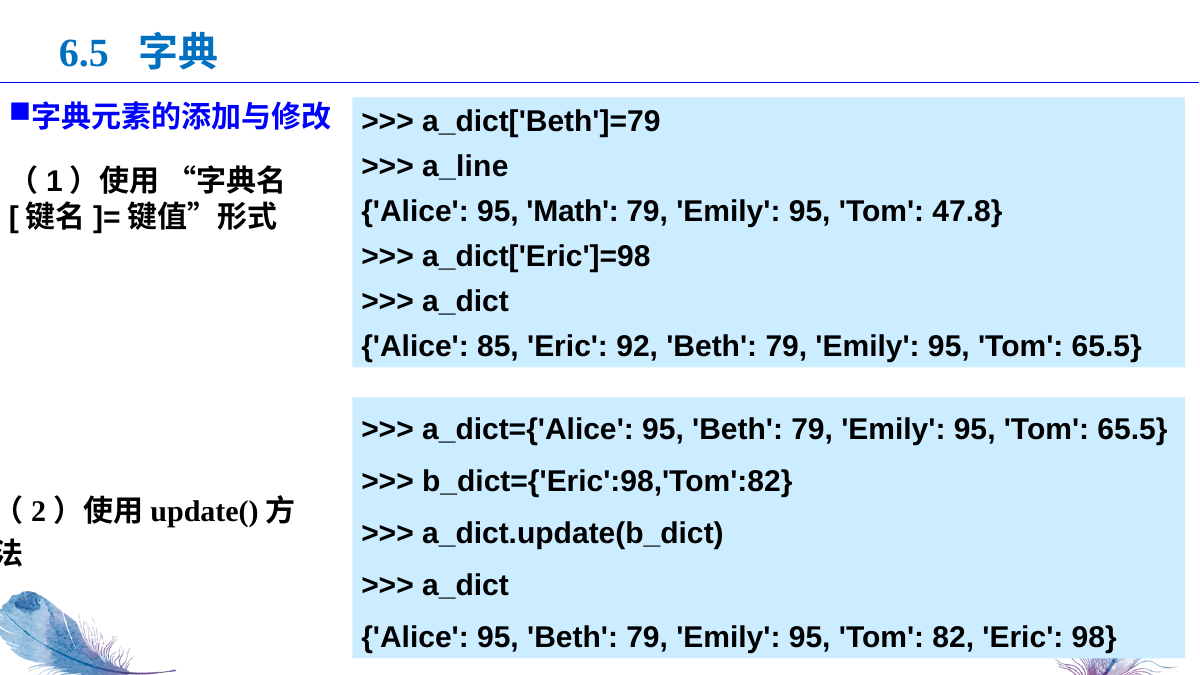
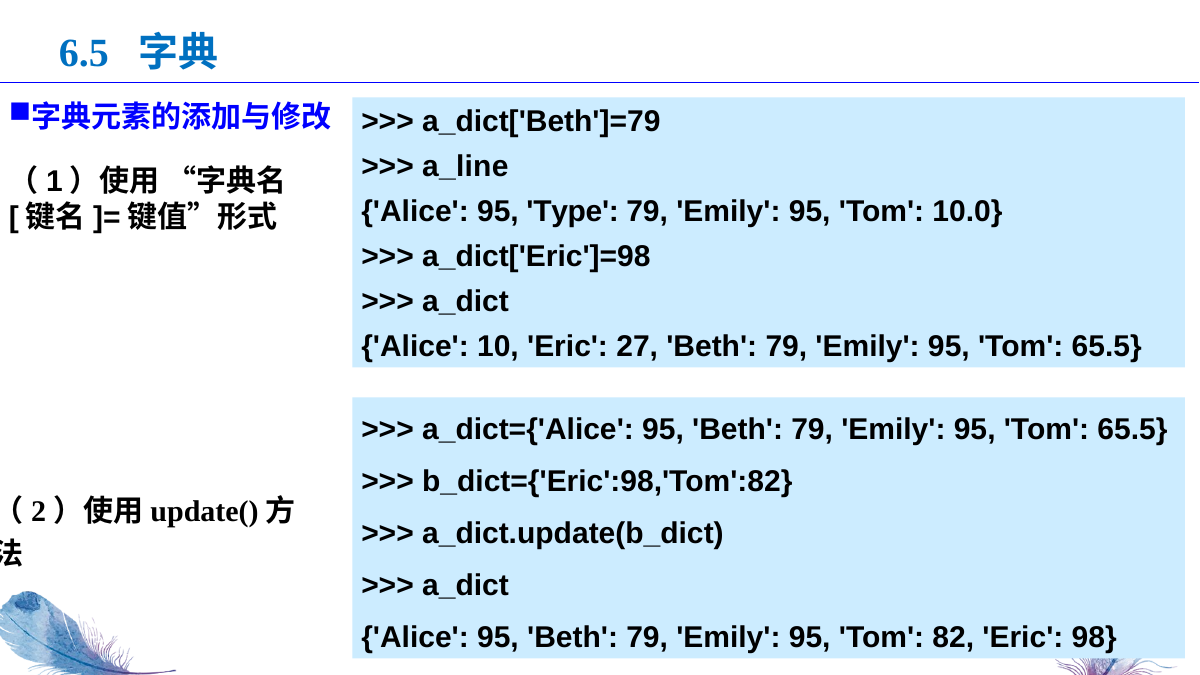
Math: Math -> Type (573, 212)
47.8: 47.8 -> 10.0 (967, 212)
85: 85 -> 10 (498, 347)
92: 92 -> 27 (637, 347)
